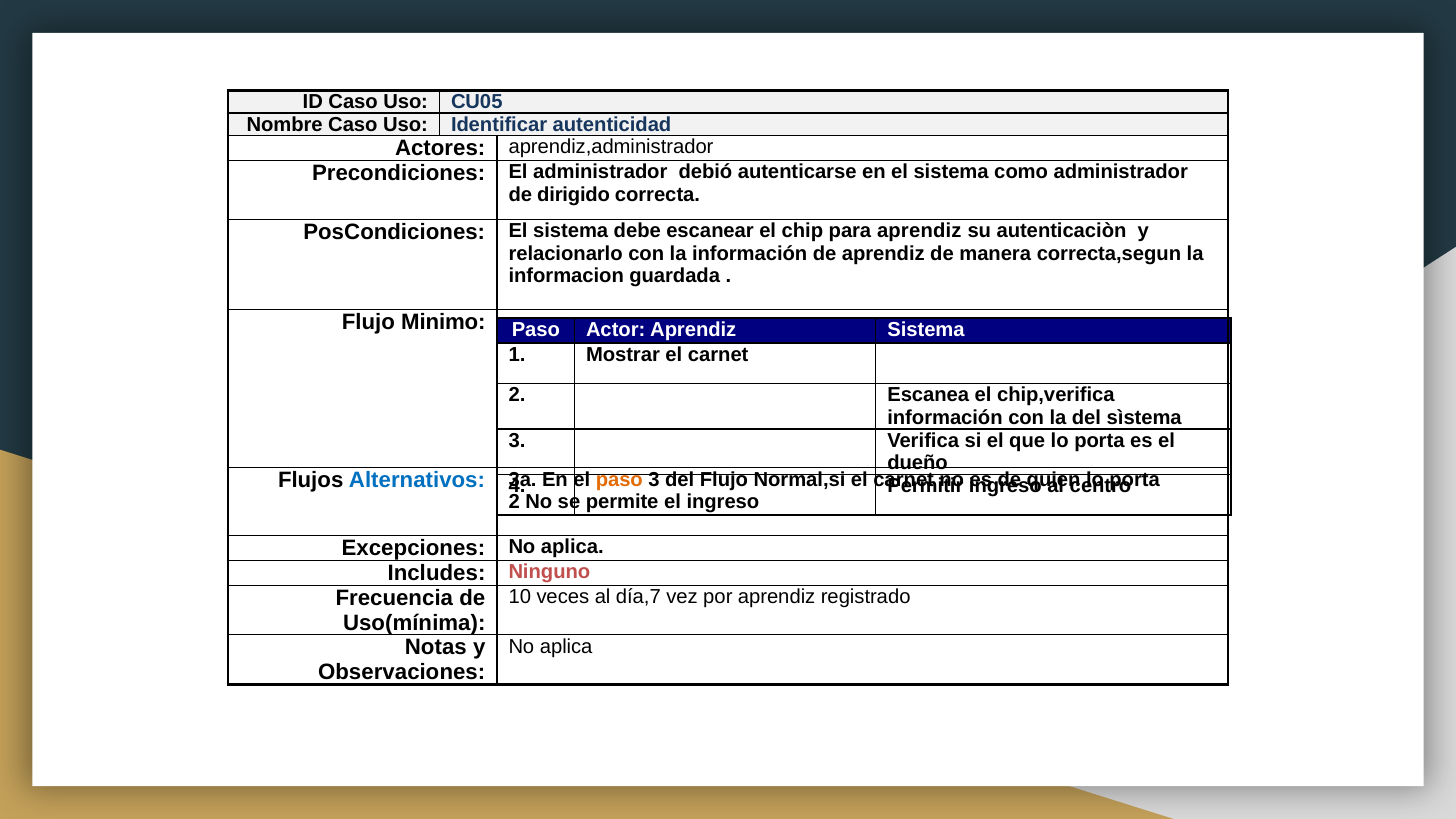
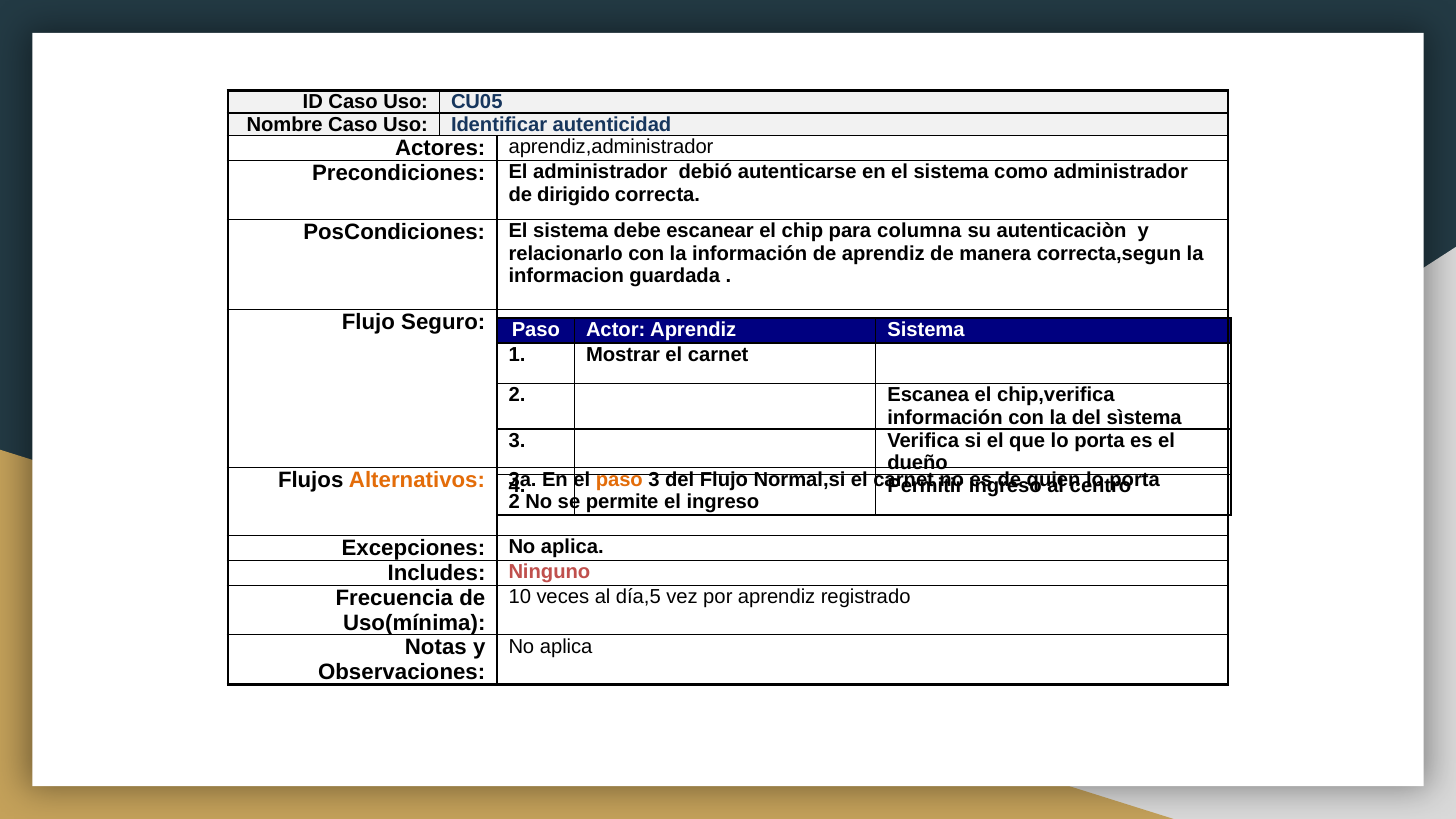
para aprendiz: aprendiz -> columna (919, 231)
Minimo: Minimo -> Seguro (443, 322)
Alternativos colour: blue -> orange (417, 481)
día,7: día,7 -> día,5 (638, 597)
